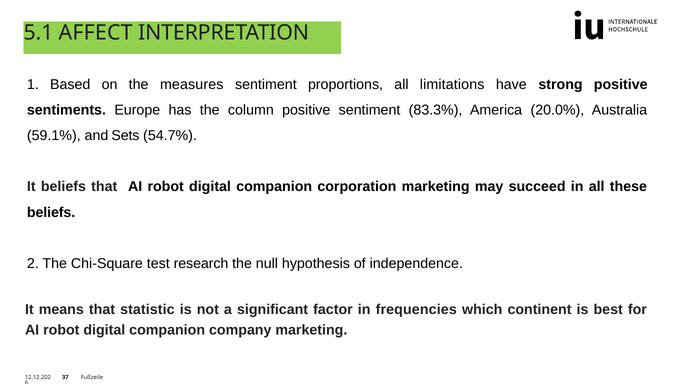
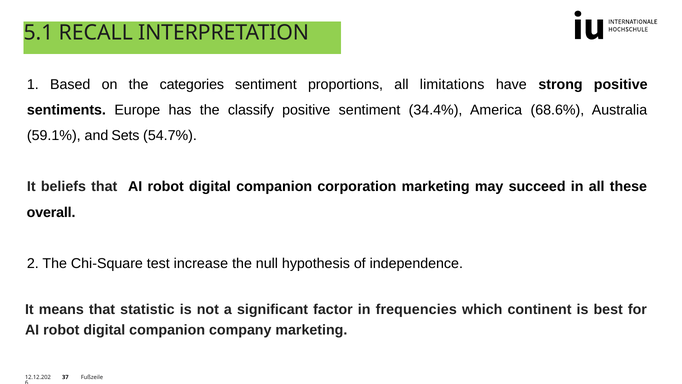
AFFECT: AFFECT -> RECALL (96, 33)
measures: measures -> categories (192, 84)
column: column -> classify (251, 110)
83.3%: 83.3% -> 34.4% (436, 110)
20.0%: 20.0% -> 68.6% (557, 110)
beliefs: beliefs -> overall (51, 212)
research: research -> increase (201, 263)
